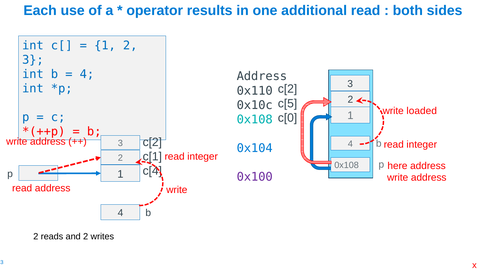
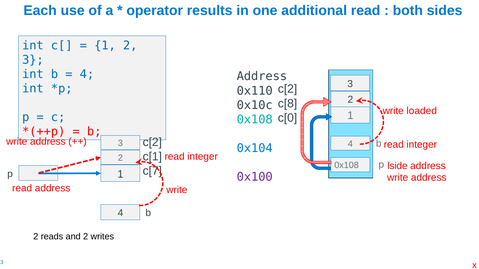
c[5: c[5 -> c[8 (288, 104)
here: here -> lside (397, 166)
c[4: c[4 -> c[7 (152, 171)
